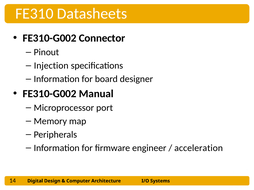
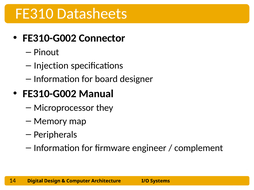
port: port -> they (105, 108)
acceleration: acceleration -> complement (199, 148)
